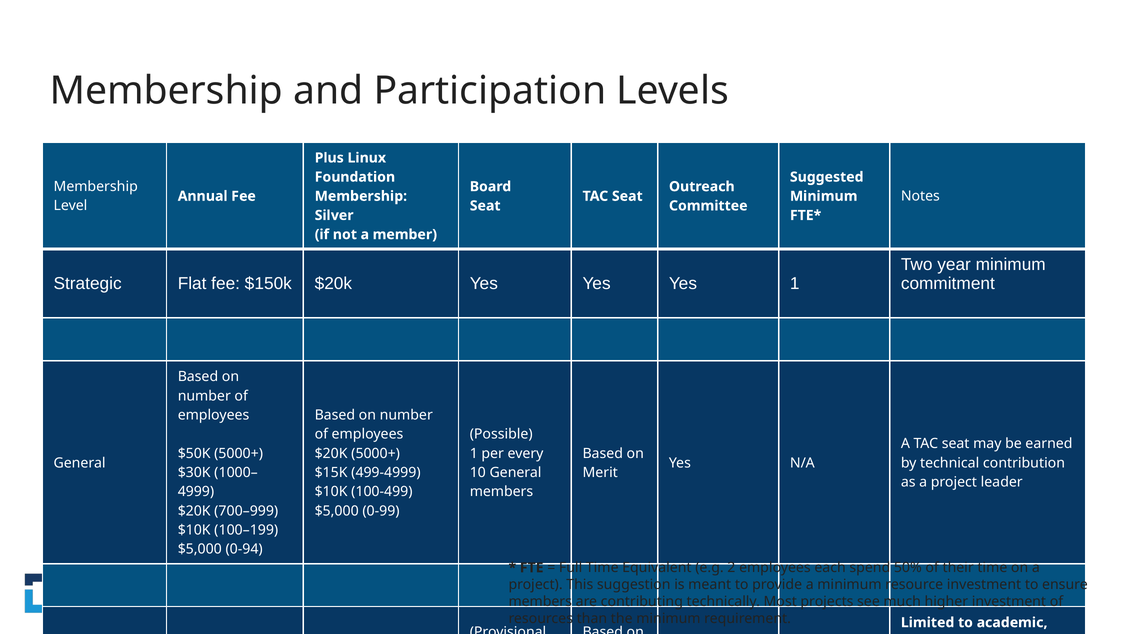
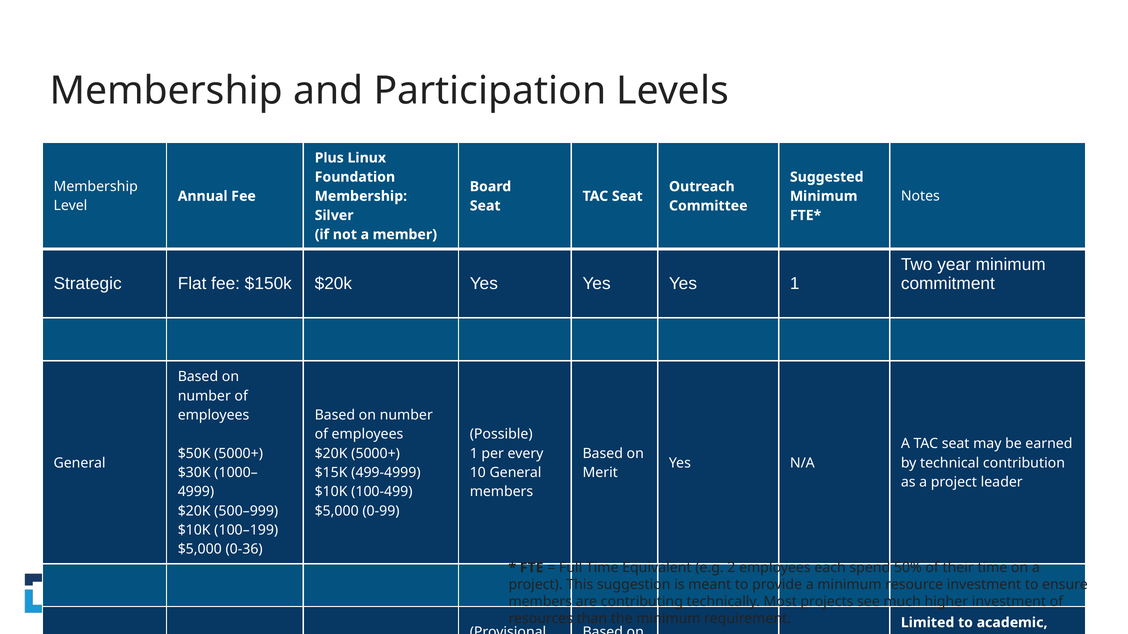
700–999: 700–999 -> 500–999 (246, 511)
0-94: 0-94 -> 0-36 (244, 550)
